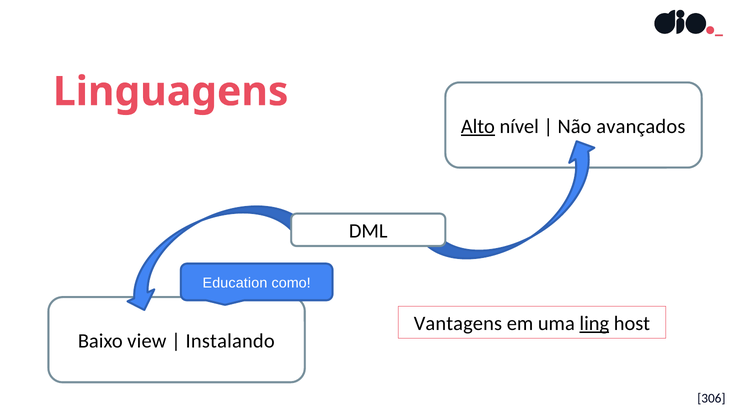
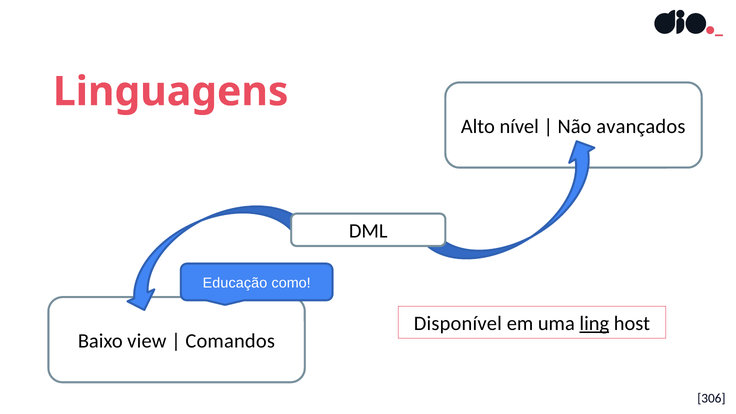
Alto underline: present -> none (478, 126)
Education: Education -> Educação (235, 283)
Vantagens: Vantagens -> Disponível (458, 324)
Instalando: Instalando -> Comandos (230, 341)
